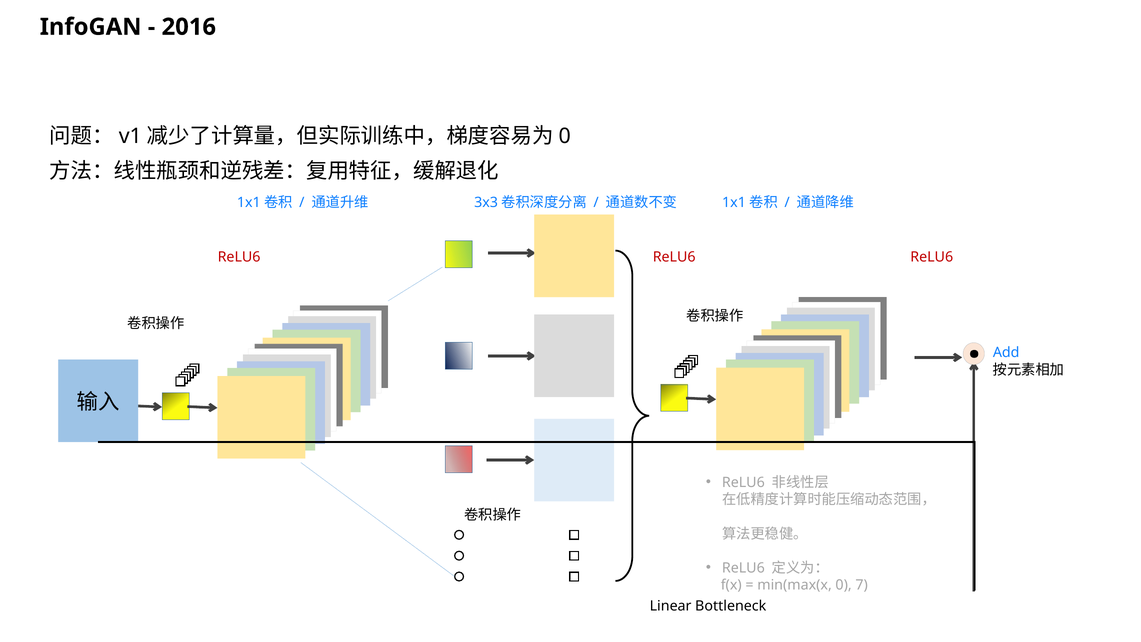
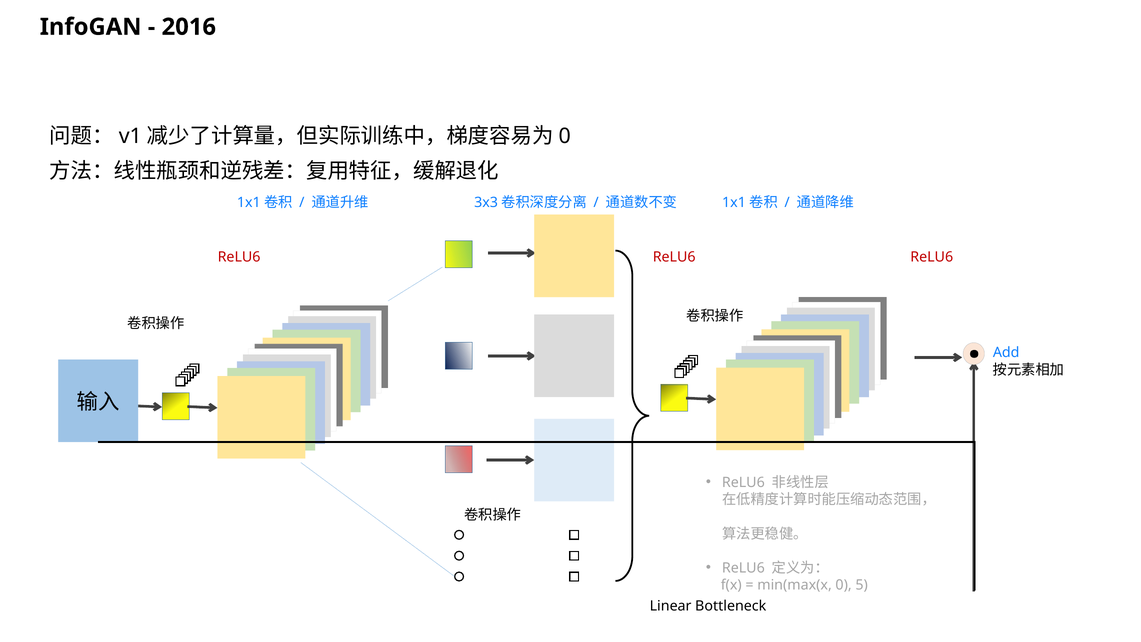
7: 7 -> 5 (862, 585)
